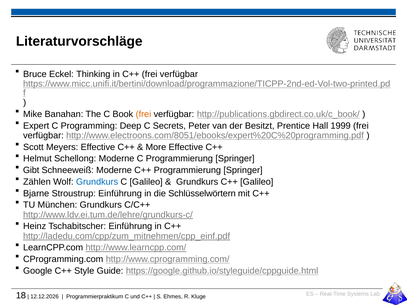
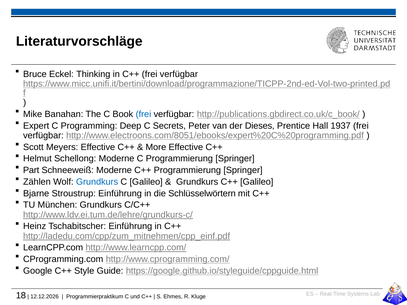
frei colour: orange -> blue (143, 114)
Besitzt: Besitzt -> Dieses (260, 126)
1999: 1999 -> 1937 (341, 126)
Gibt: Gibt -> Part (31, 170)
